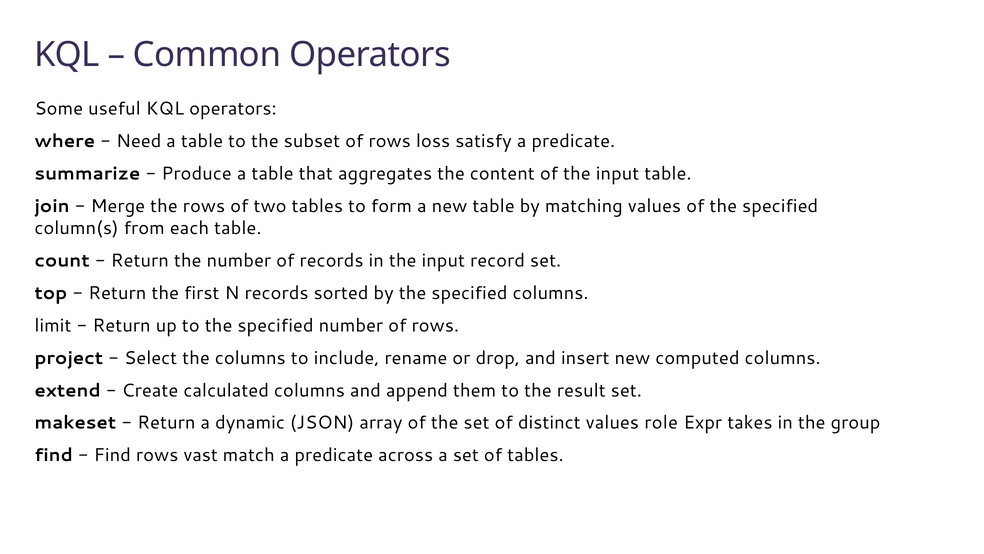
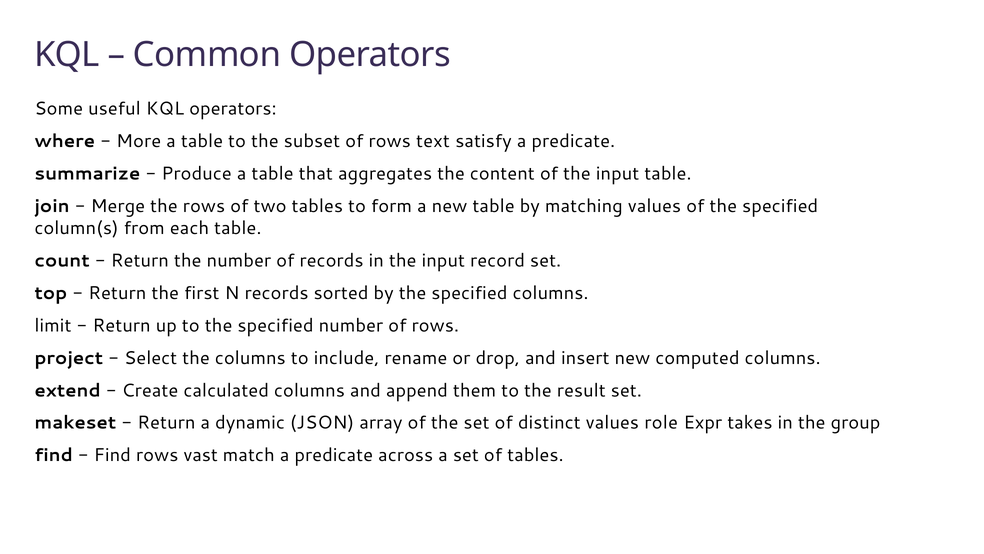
Need: Need -> More (139, 141)
loss: loss -> text (433, 141)
